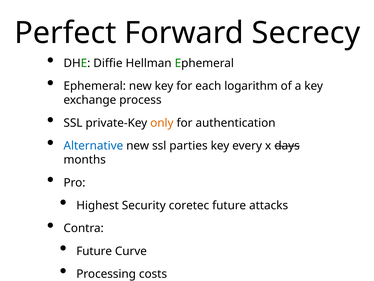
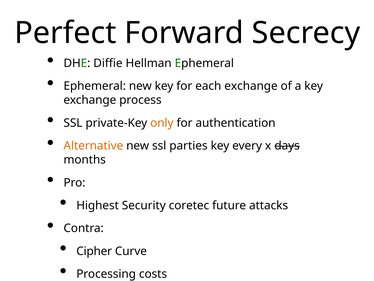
each logarithm: logarithm -> exchange (251, 86)
Alternative colour: blue -> orange (93, 145)
Future: Future -> Cipher (94, 251)
